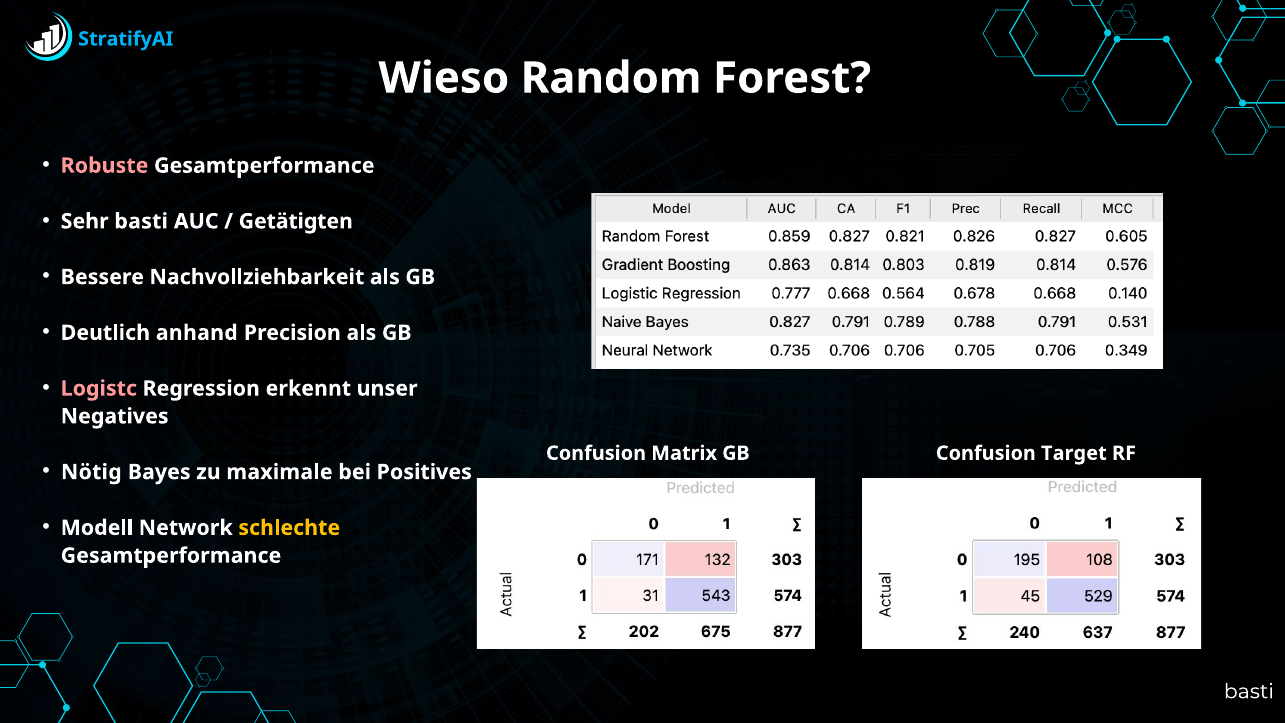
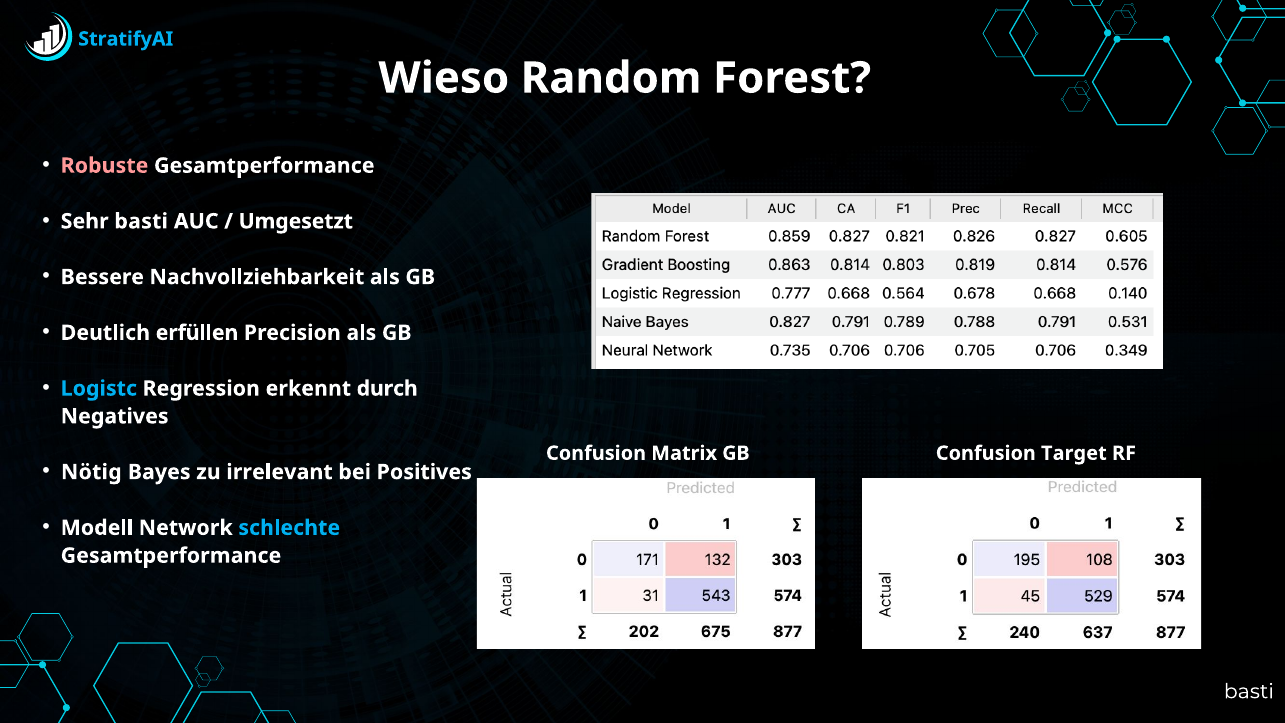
Getätigten: Getätigten -> Umgesetzt (296, 221)
anhand: anhand -> erfüllen (197, 333)
Logistc colour: pink -> light blue (99, 388)
unser: unser -> durch (387, 388)
maximale: maximale -> irrelevant (279, 472)
schlechte colour: yellow -> light blue (289, 528)
